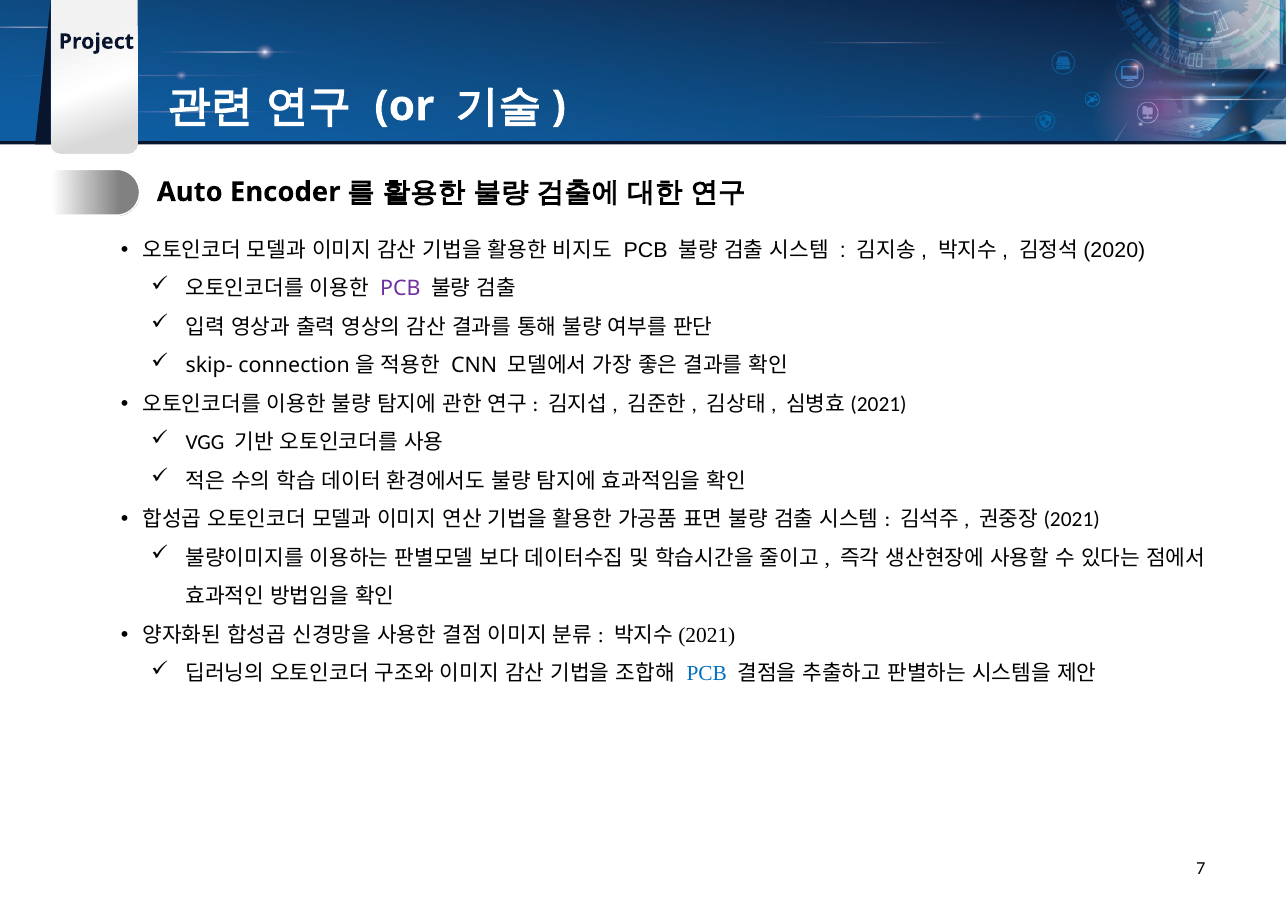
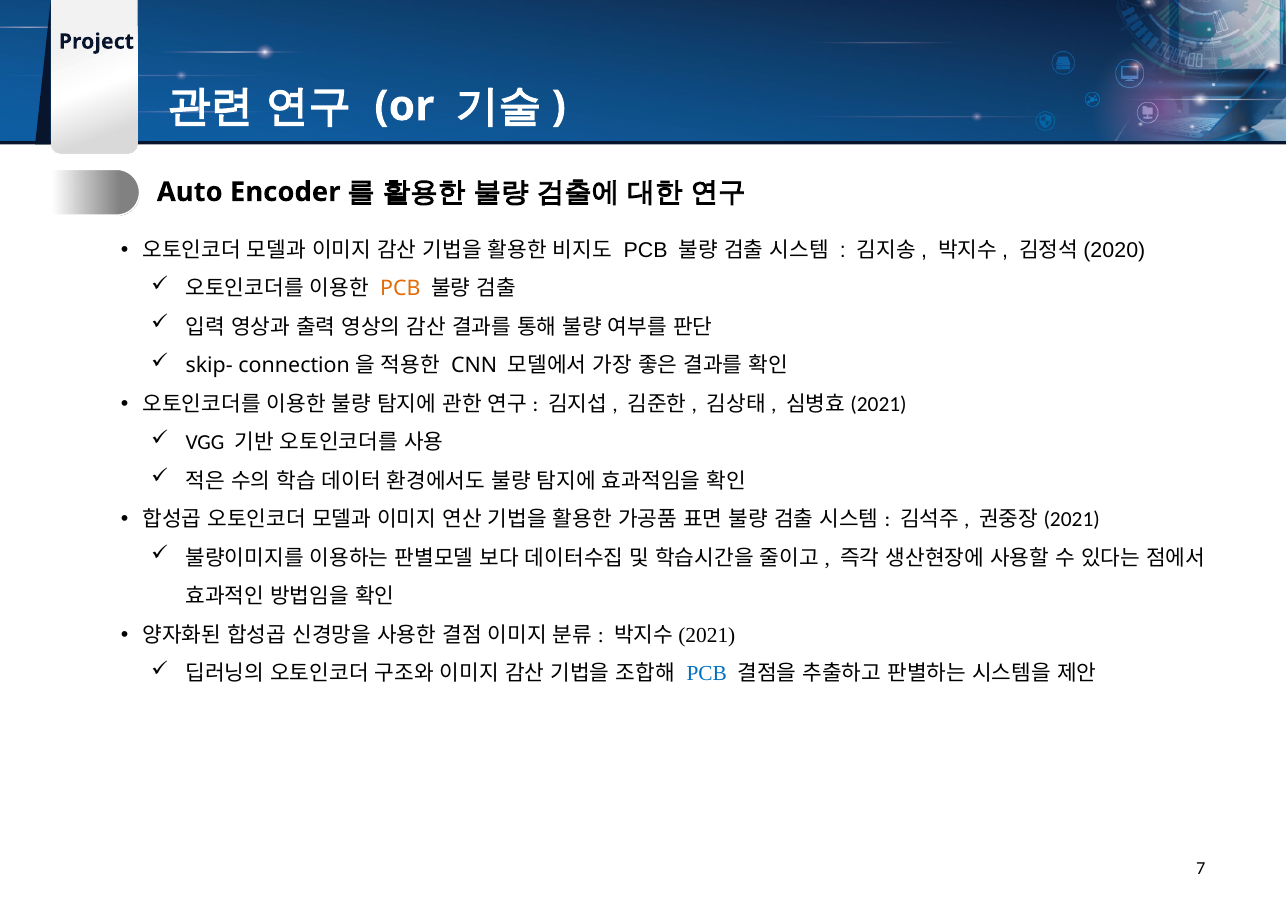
PCB colour: purple -> orange (400, 289)
